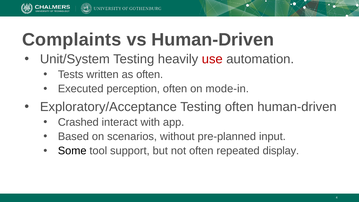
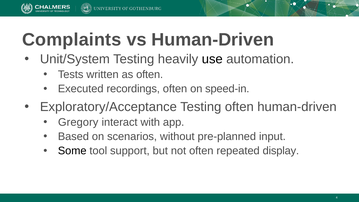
use colour: red -> black (212, 59)
perception: perception -> recordings (133, 89)
mode-in: mode-in -> speed-in (227, 89)
Crashed: Crashed -> Gregory (78, 122)
